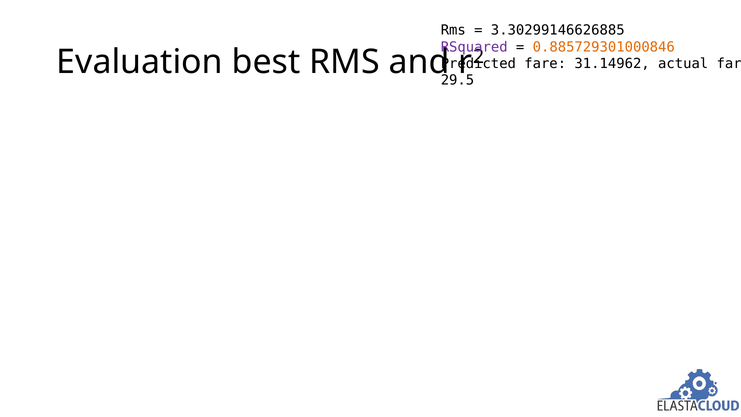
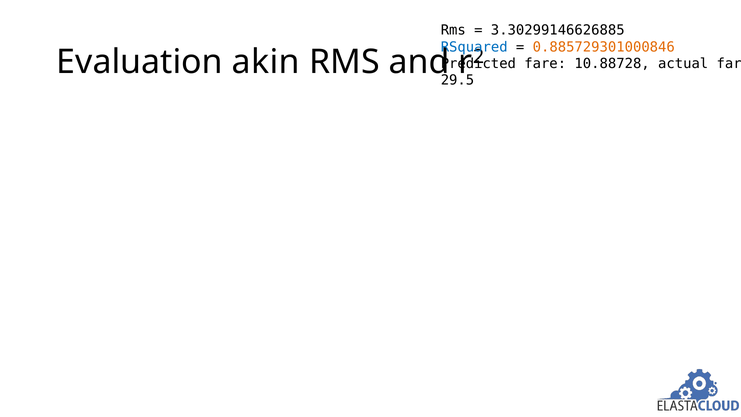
RSquared colour: purple -> blue (474, 47)
best: best -> akin (266, 62)
31.14962: 31.14962 -> 10.88728 (612, 64)
